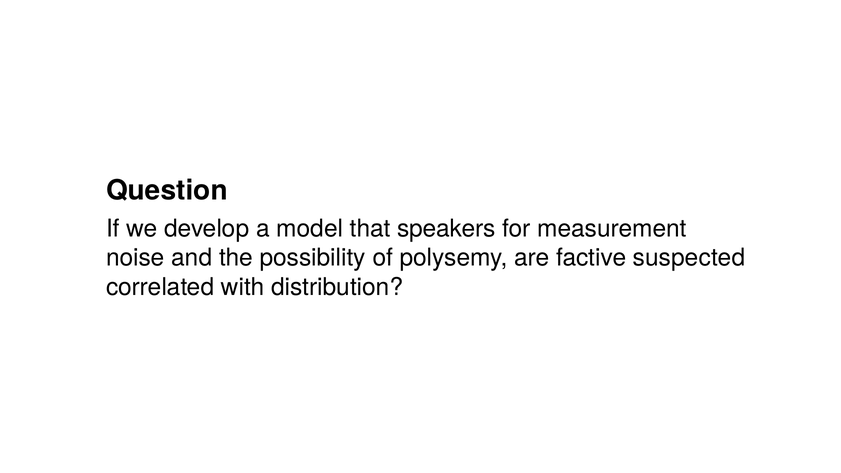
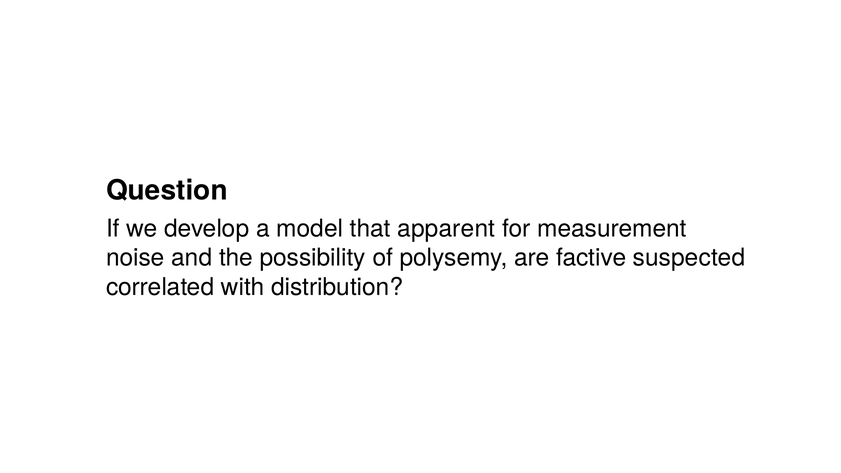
speakers: speakers -> apparent (446, 228)
